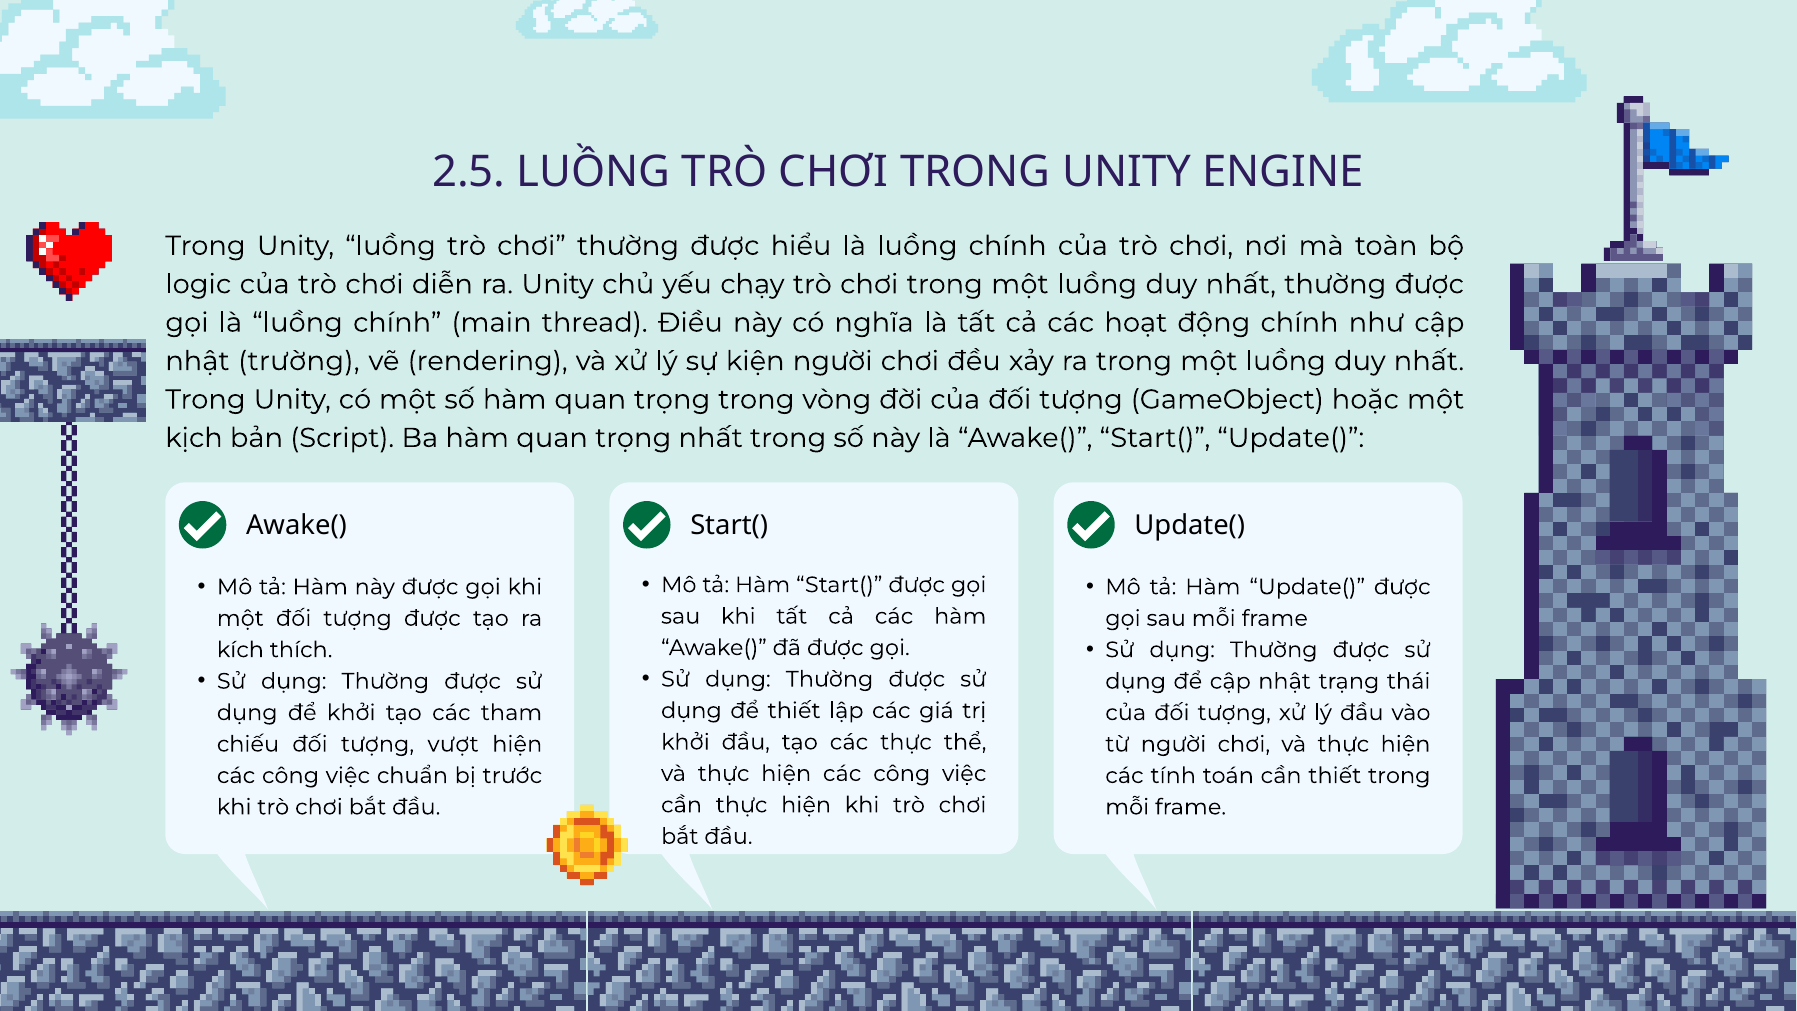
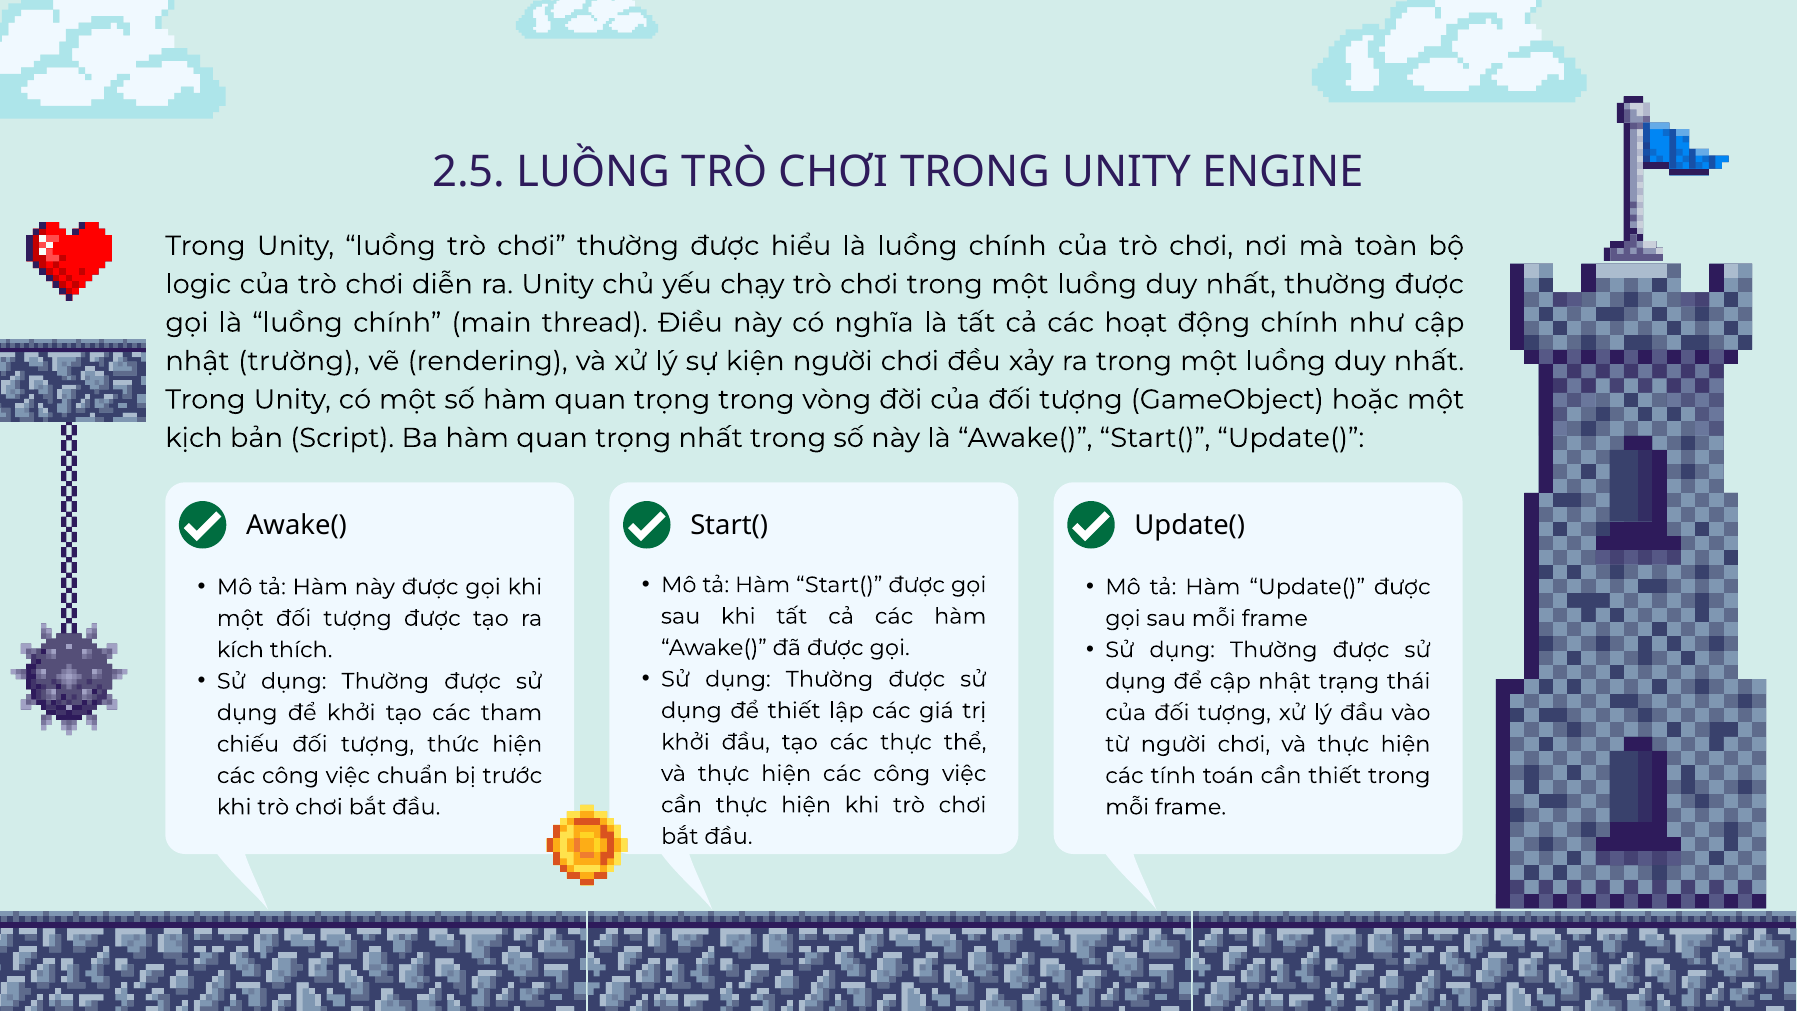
vượt: vượt -> thức (453, 744)
